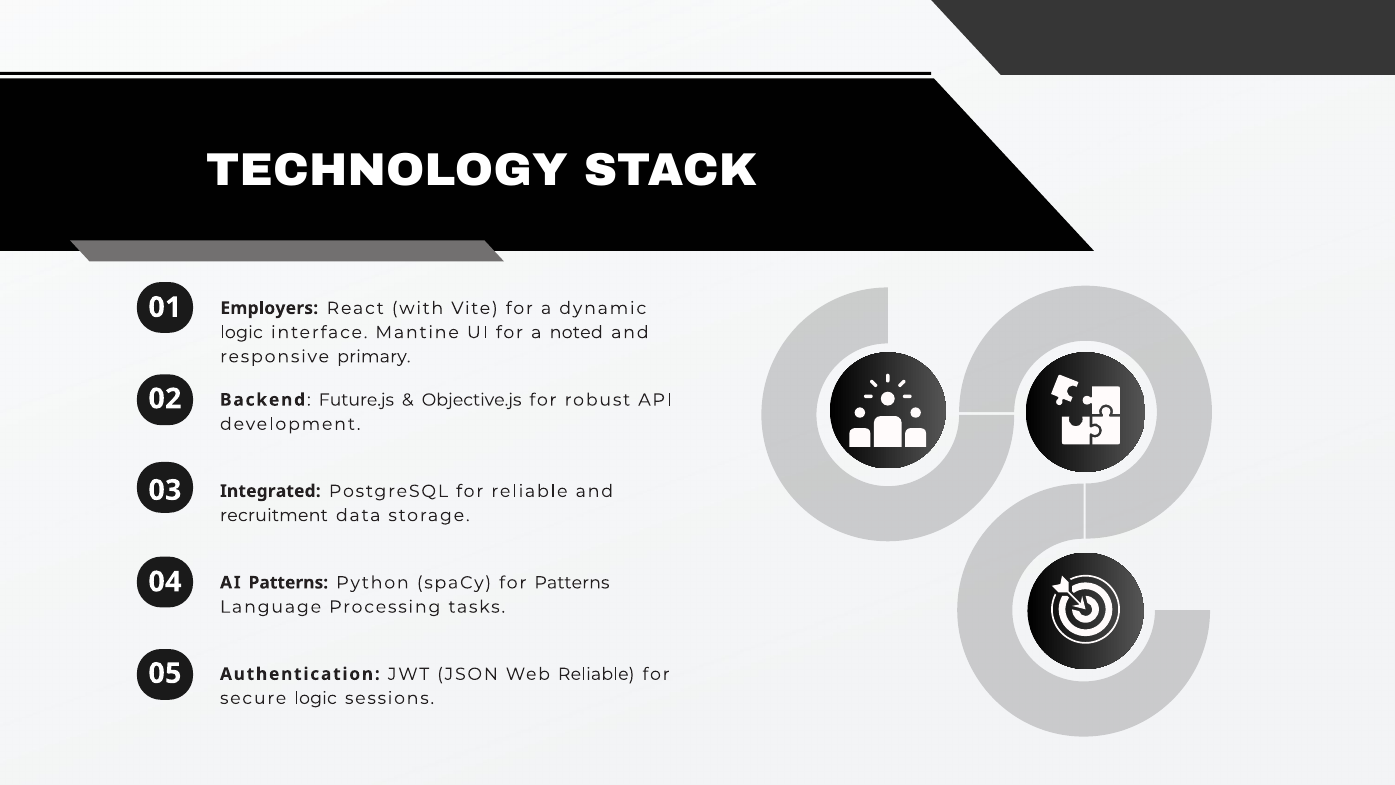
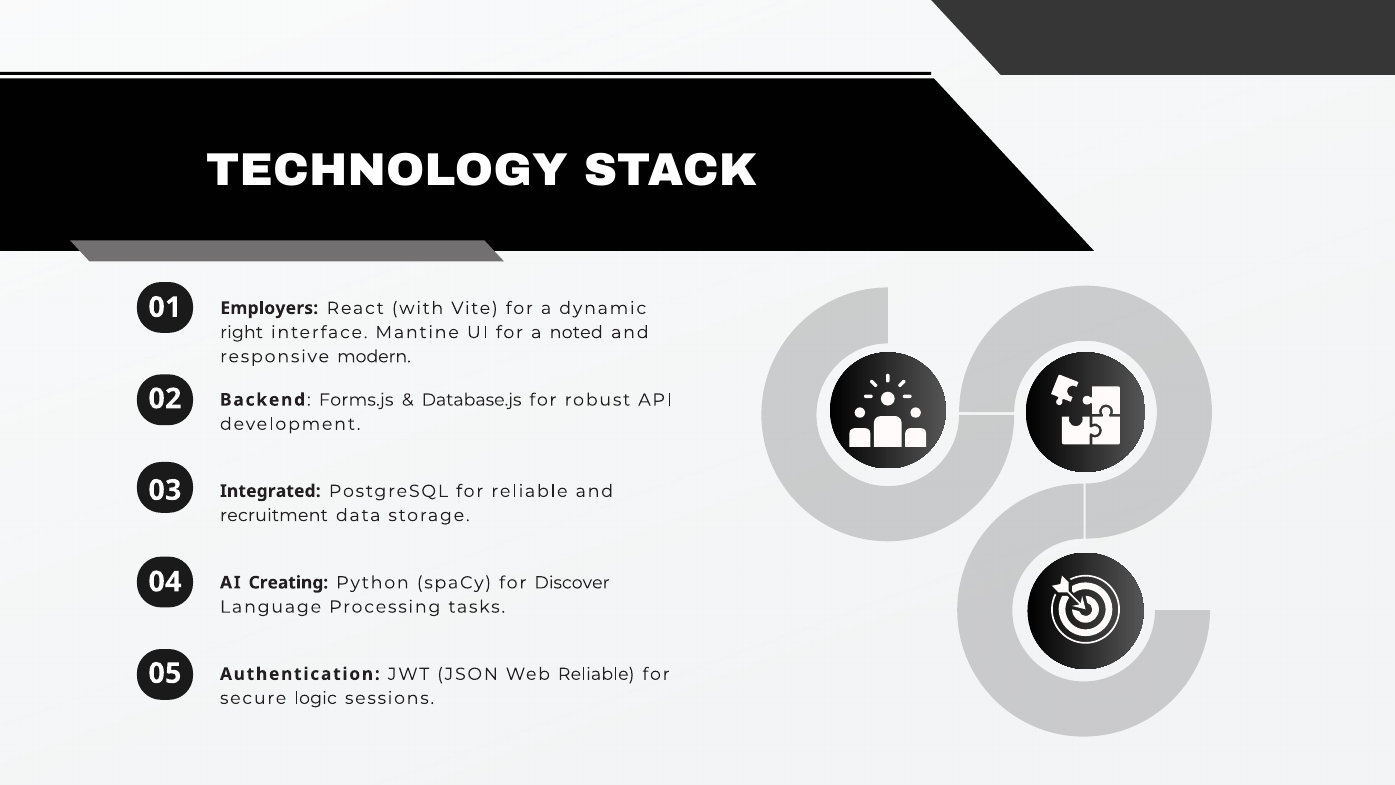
logic: logic -> right (242, 332)
primary: primary -> modern (374, 356)
Future.js: Future.js -> Forms.js (356, 400)
Objective.js: Objective.js -> Database.js (472, 400)
AI Patterns: Patterns -> Creating (288, 582)
for Patterns: Patterns -> Discover (572, 582)
